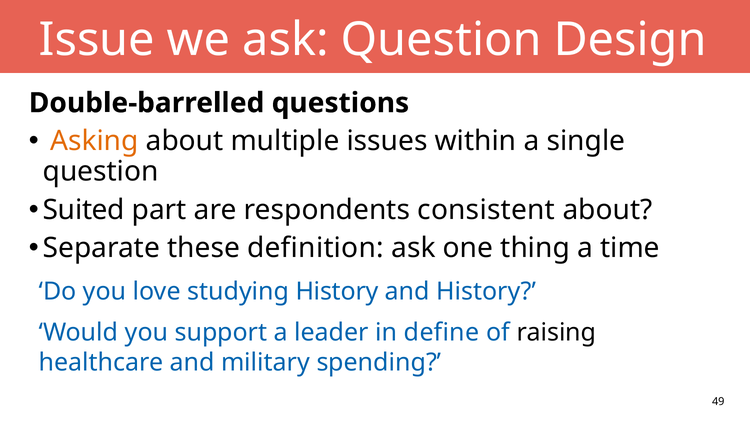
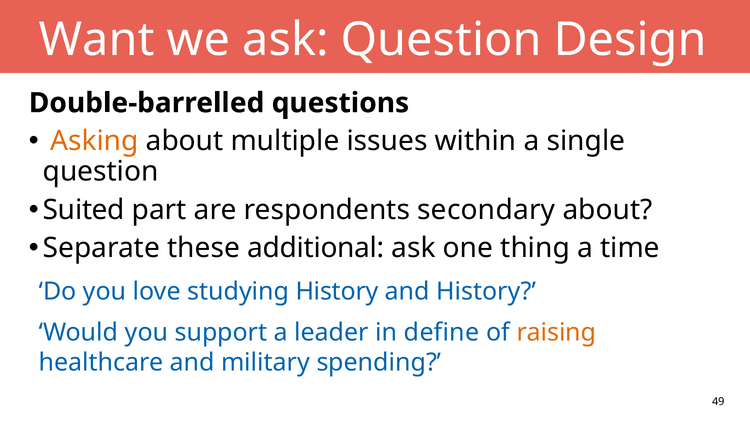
Issue: Issue -> Want (97, 40)
consistent: consistent -> secondary (486, 210)
definition: definition -> additional (316, 248)
raising colour: black -> orange (556, 333)
